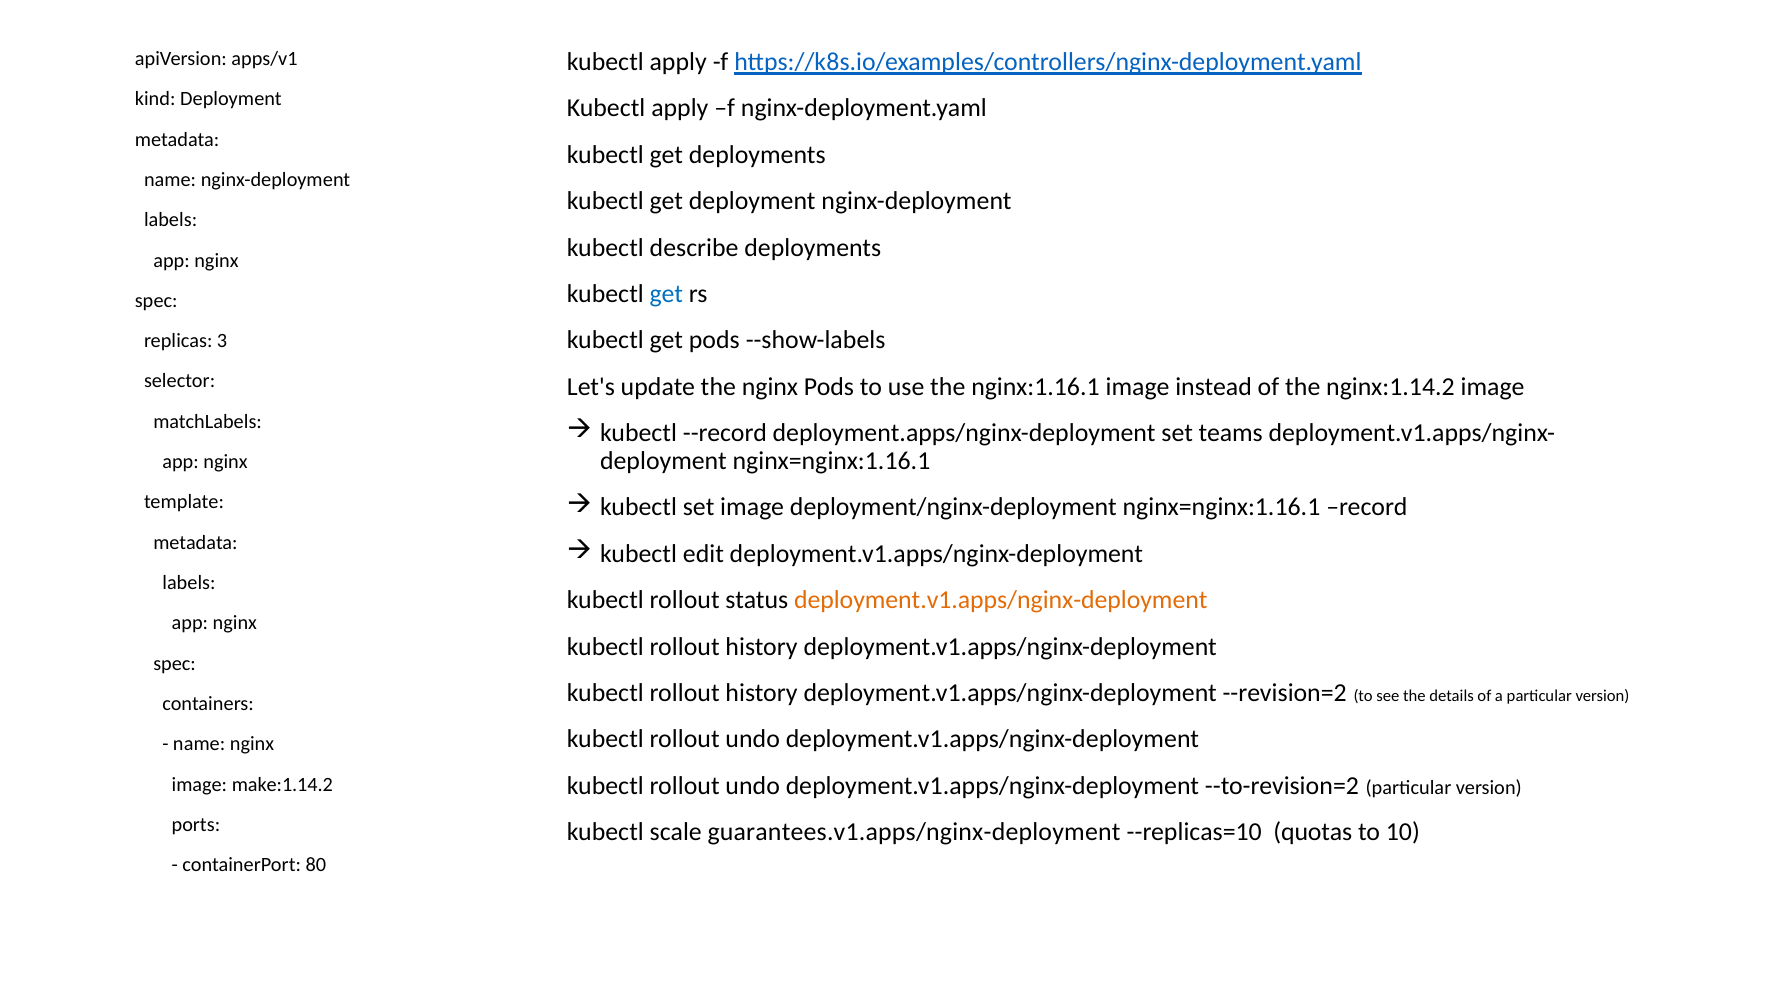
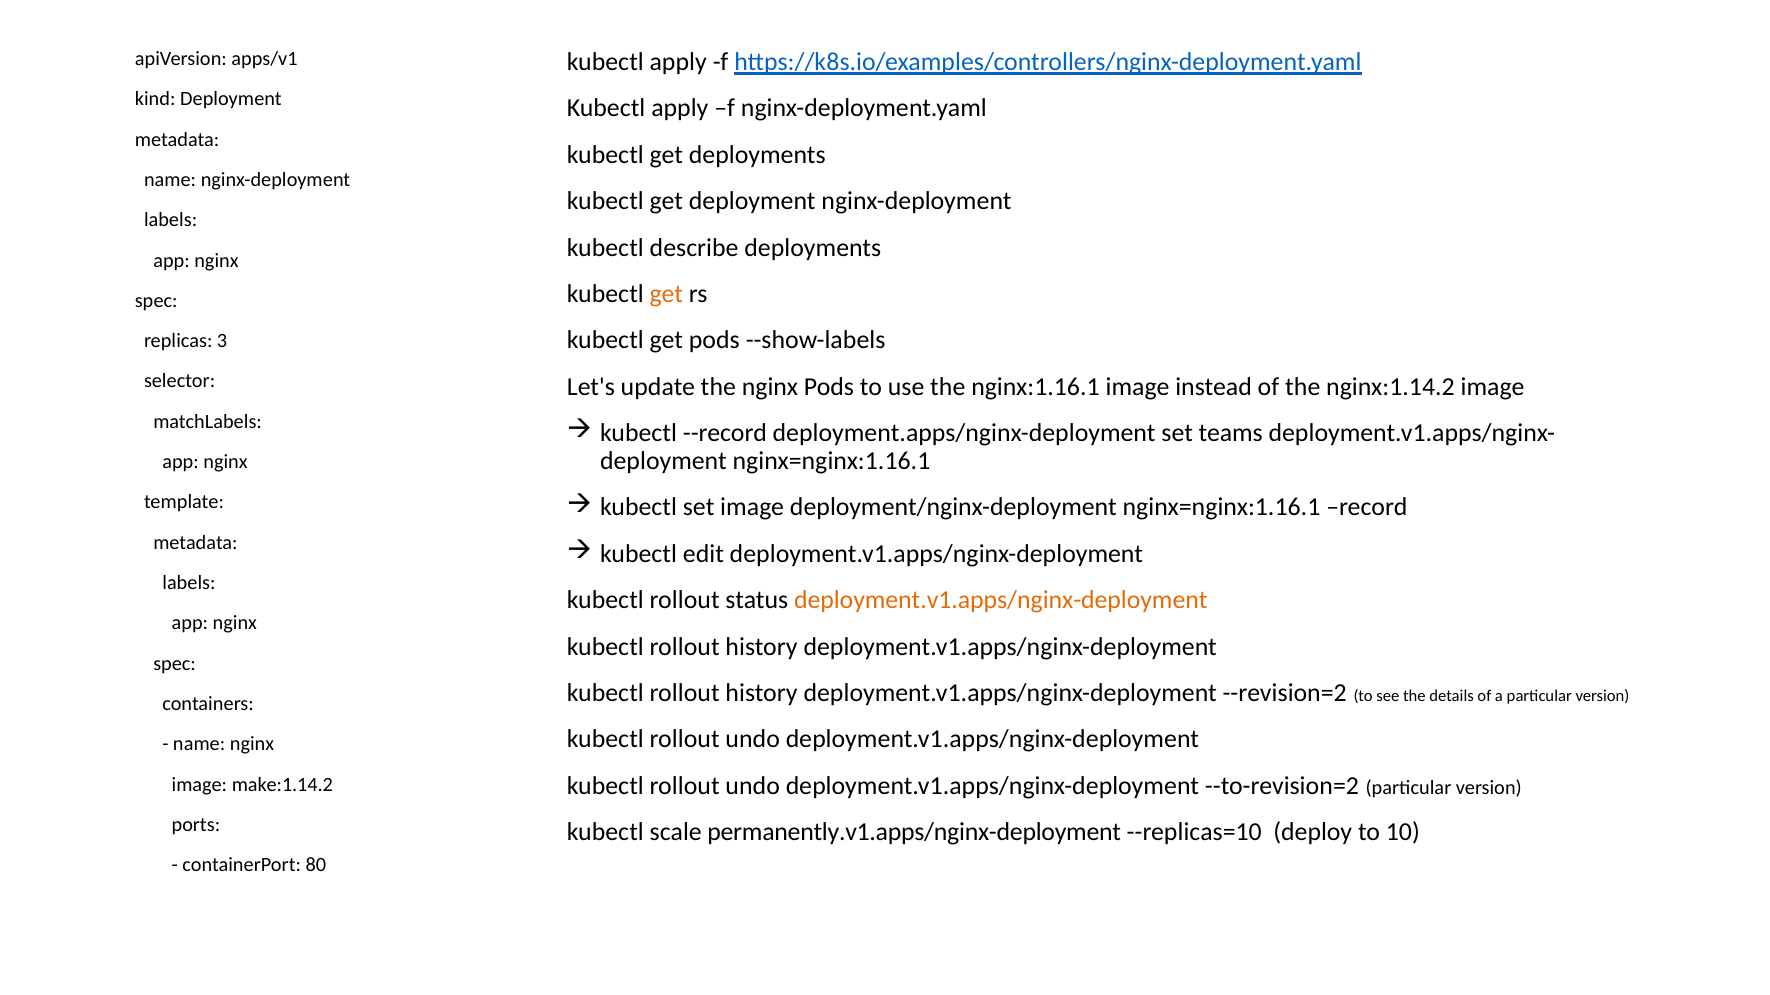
get colour: blue -> orange (666, 294)
guarantees.v1.apps/nginx-deployment: guarantees.v1.apps/nginx-deployment -> permanently.v1.apps/nginx-deployment (914, 833)
quotas: quotas -> deploy (1313, 833)
